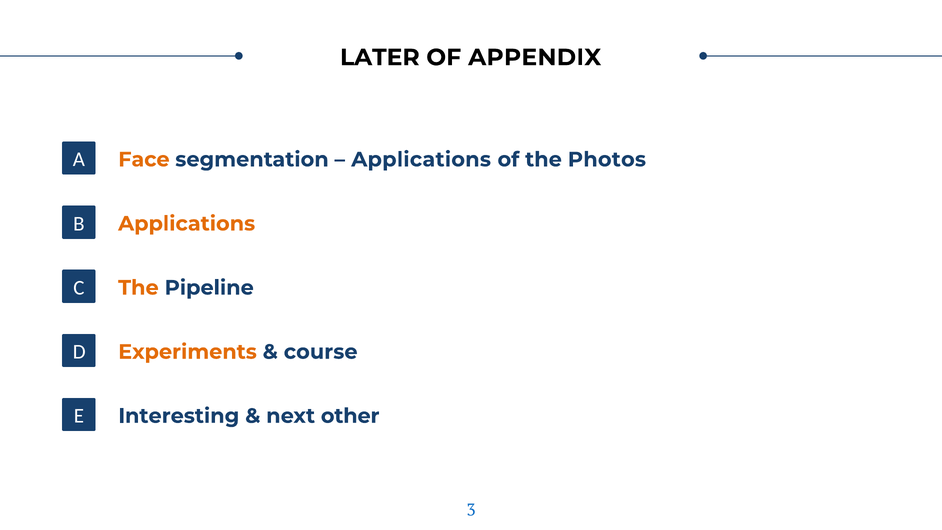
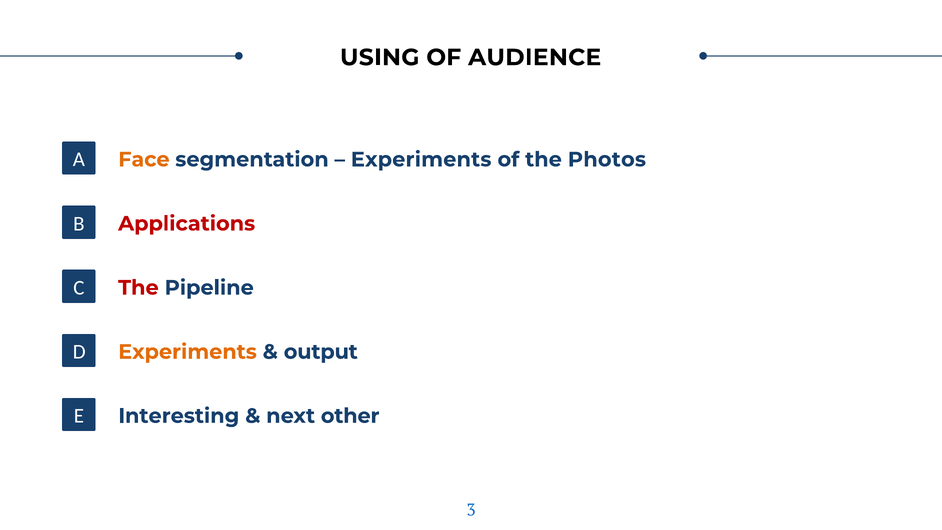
LATER: LATER -> USING (380, 57)
APPENDIX: APPENDIX -> AUDIENCE (535, 57)
Applications: Applications -> Experiments (421, 159)
Applications colour: orange -> red (187, 224)
The colour: orange -> red (138, 288)
course: course -> output (321, 352)
